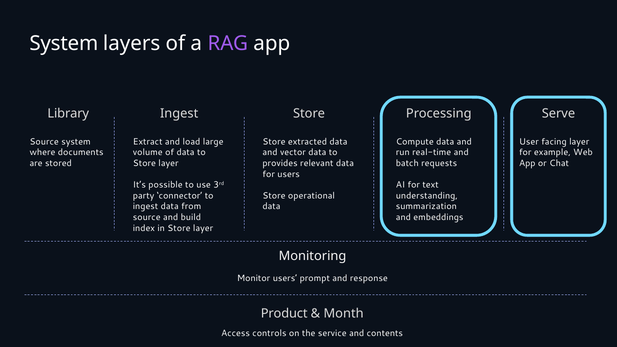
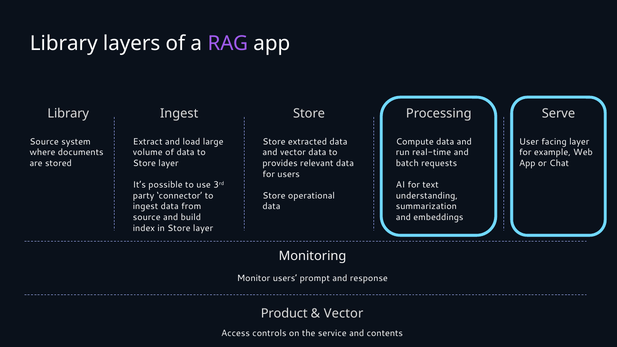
System: System -> Library (64, 43)
Month: Month -> Vector (344, 313)
